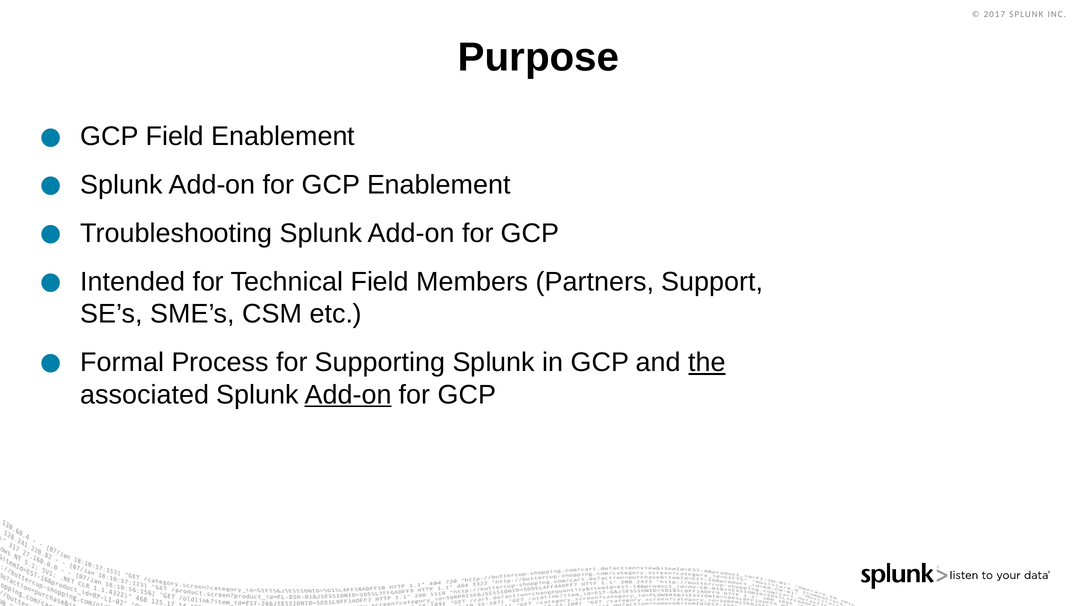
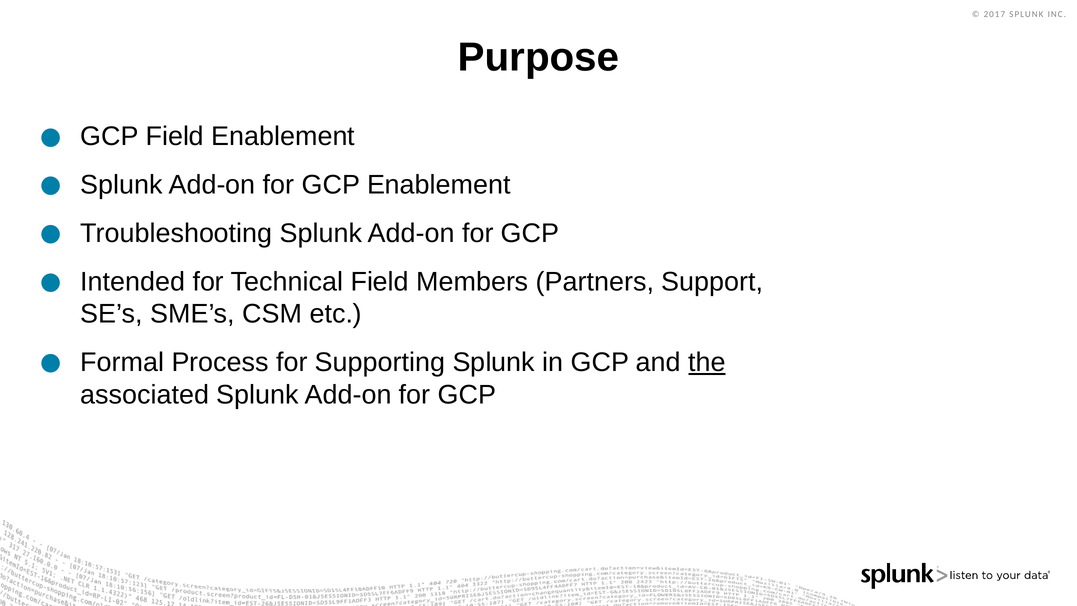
Add-on underline: present -> none (348, 395)
